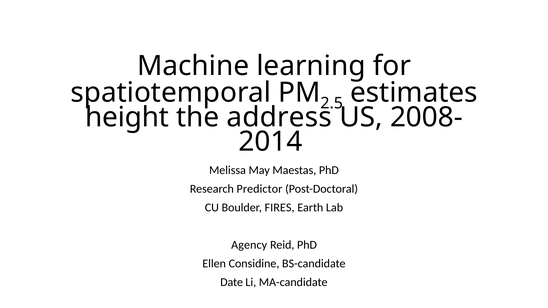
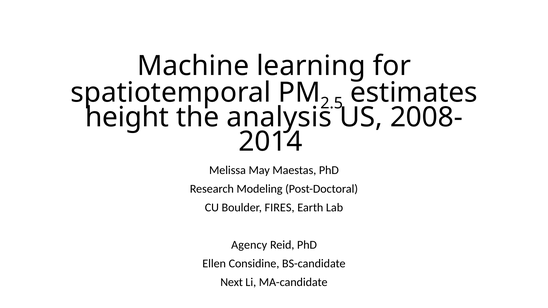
address: address -> analysis (279, 117)
Predictor: Predictor -> Modeling (260, 189)
Date: Date -> Next (232, 282)
